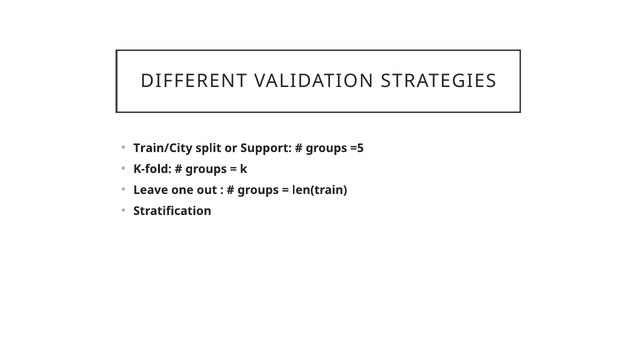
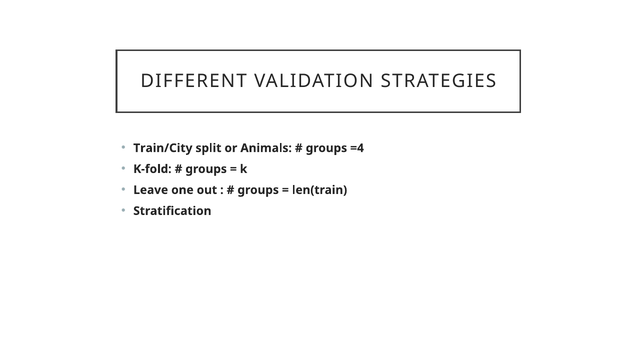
Support: Support -> Animals (266, 148)
=5: =5 -> =4 (357, 148)
